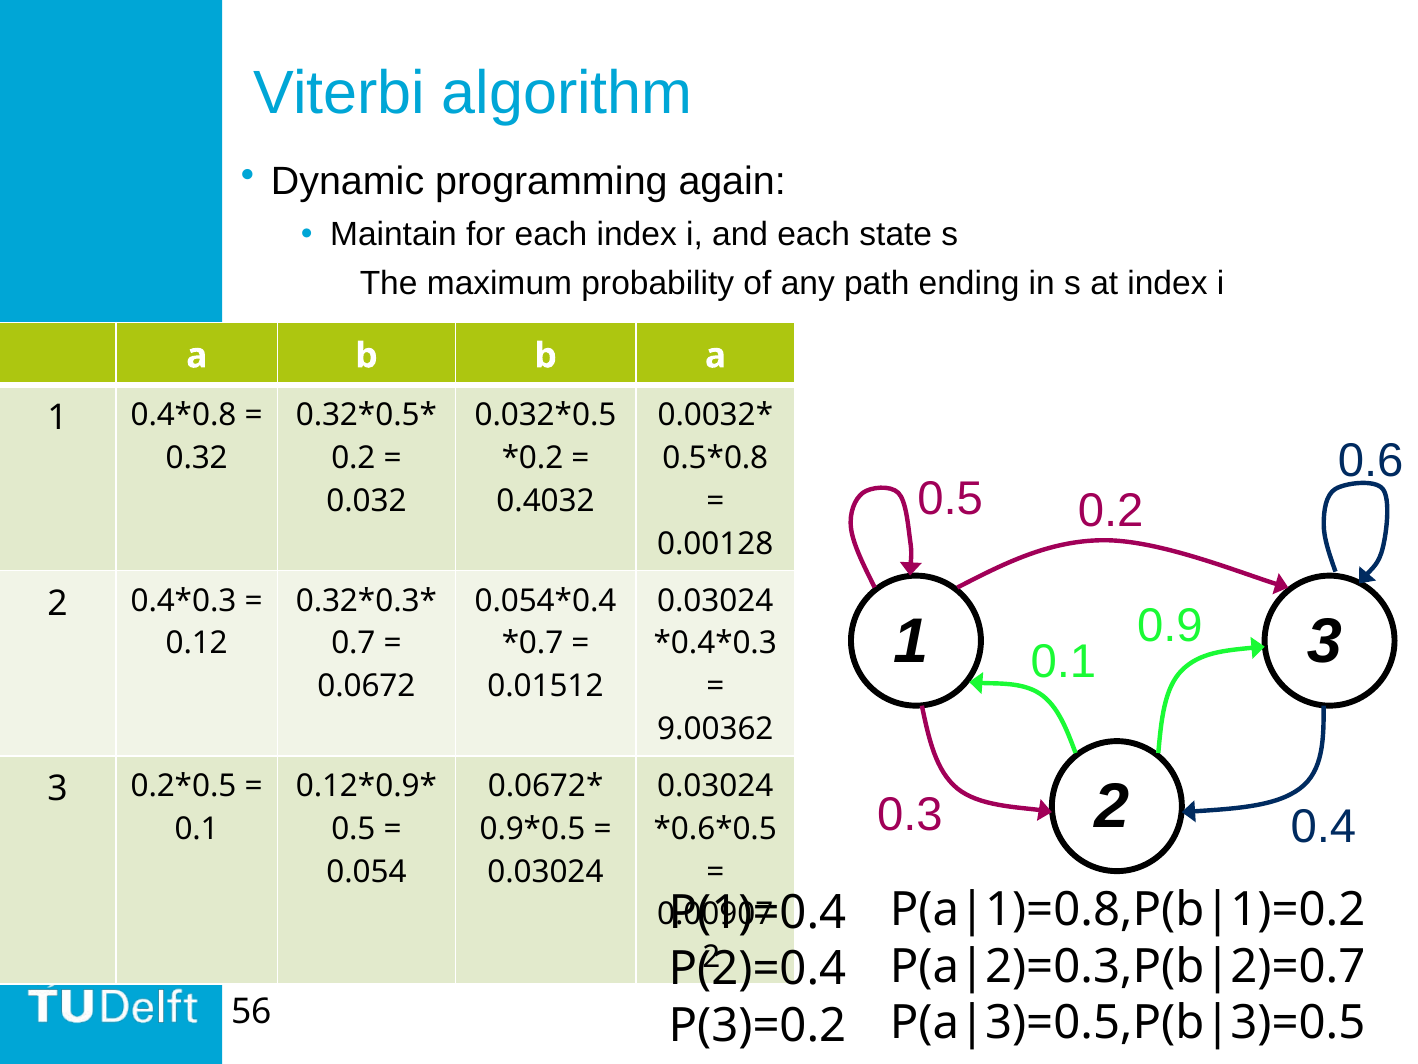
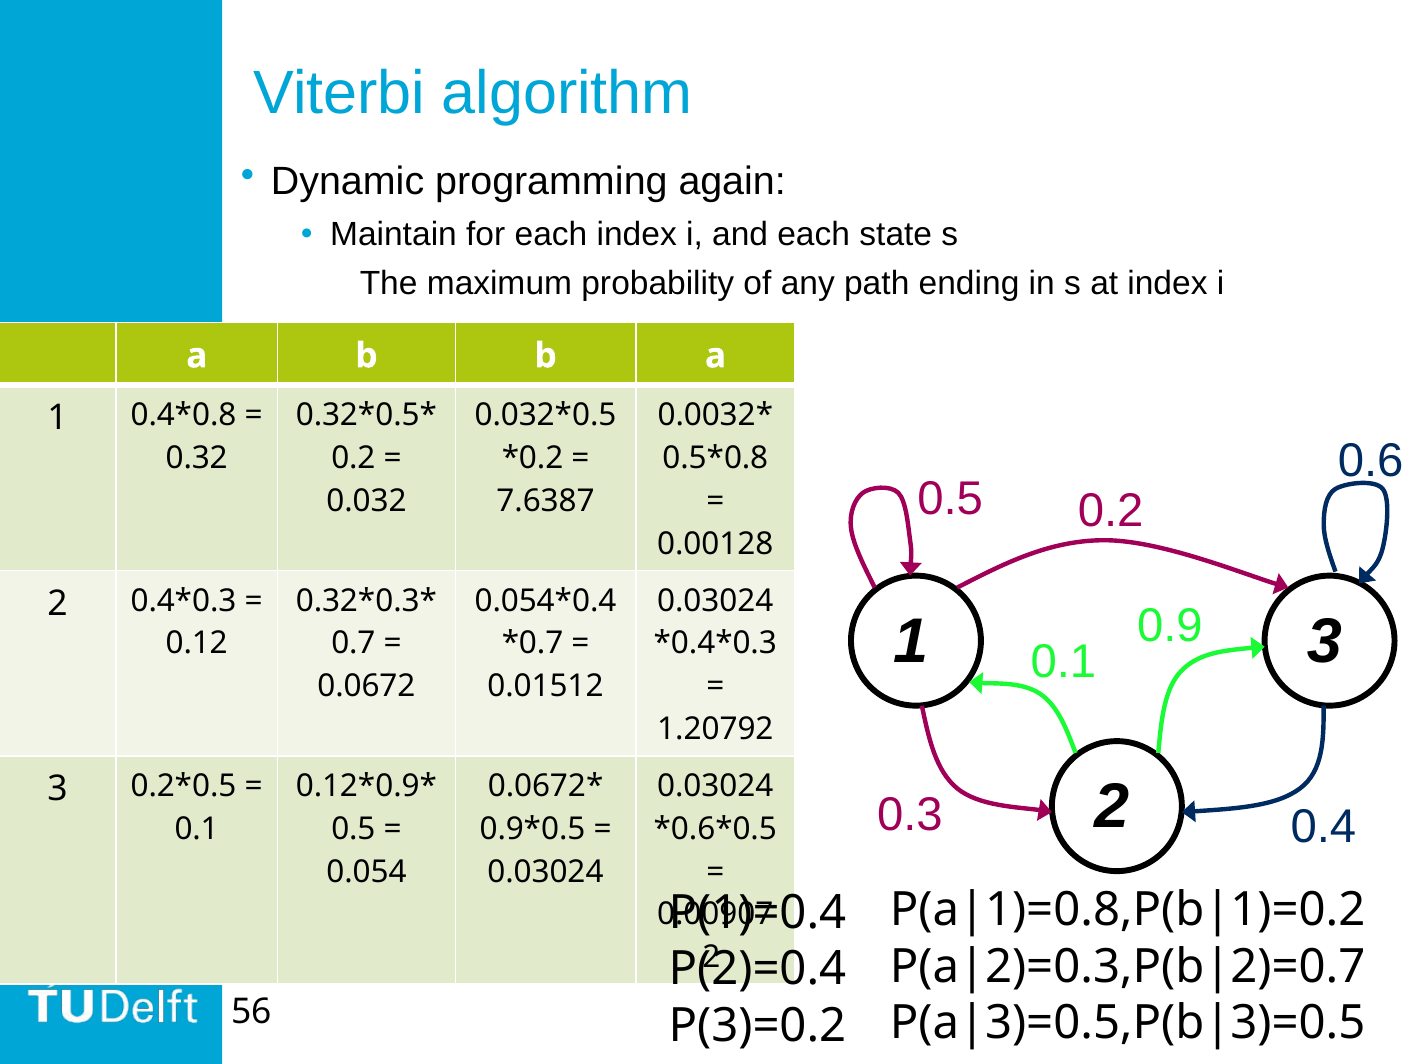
0.4032: 0.4032 -> 7.6387 (546, 501)
9.00362: 9.00362 -> 1.20792 (715, 729)
